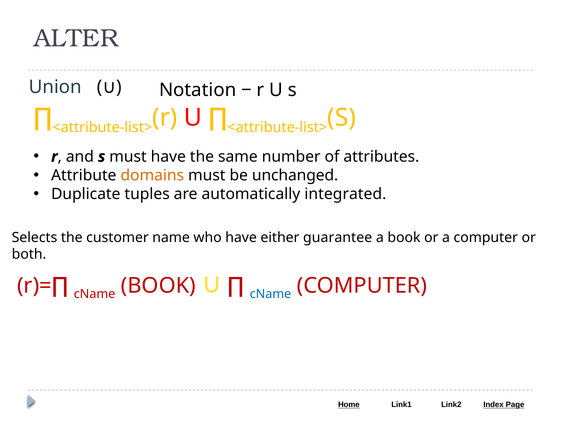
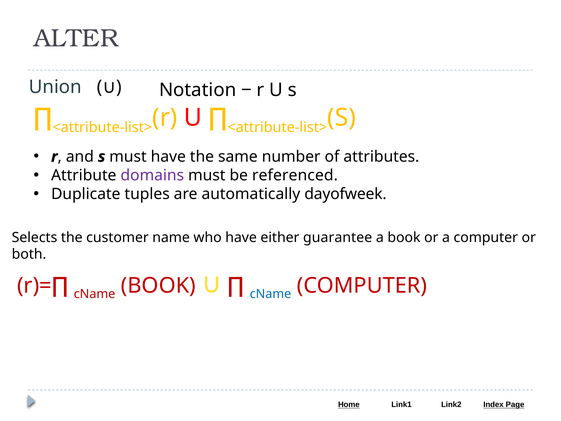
domains colour: orange -> purple (152, 175)
unchanged: unchanged -> referenced (295, 175)
integrated: integrated -> dayofweek (345, 194)
